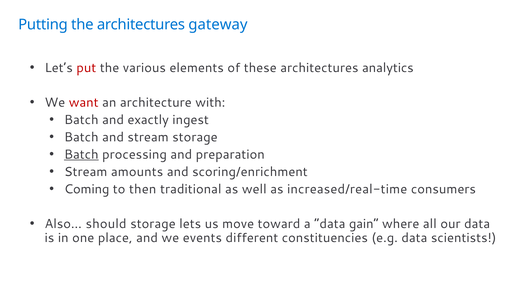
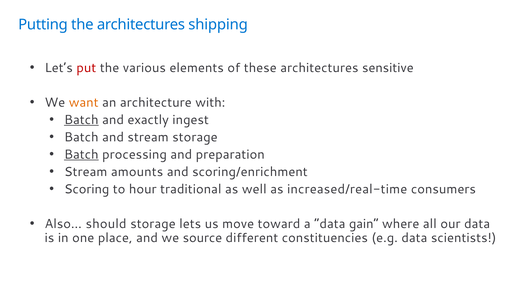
gateway: gateway -> shipping (218, 24)
analytics: analytics -> sensitive (388, 68)
want colour: red -> orange (84, 102)
Batch underline: none -> present (81, 120)
Coming: Coming -> Scoring (87, 189)
then: then -> hour (143, 189)
events: events -> source (202, 237)
